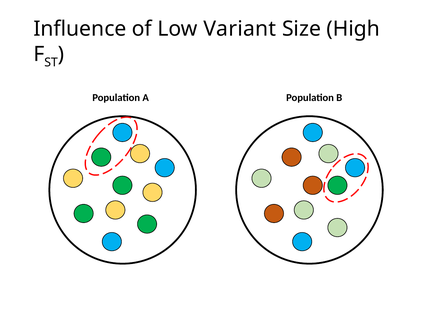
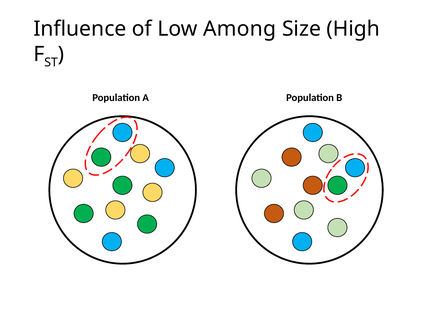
Variant: Variant -> Among (240, 29)
